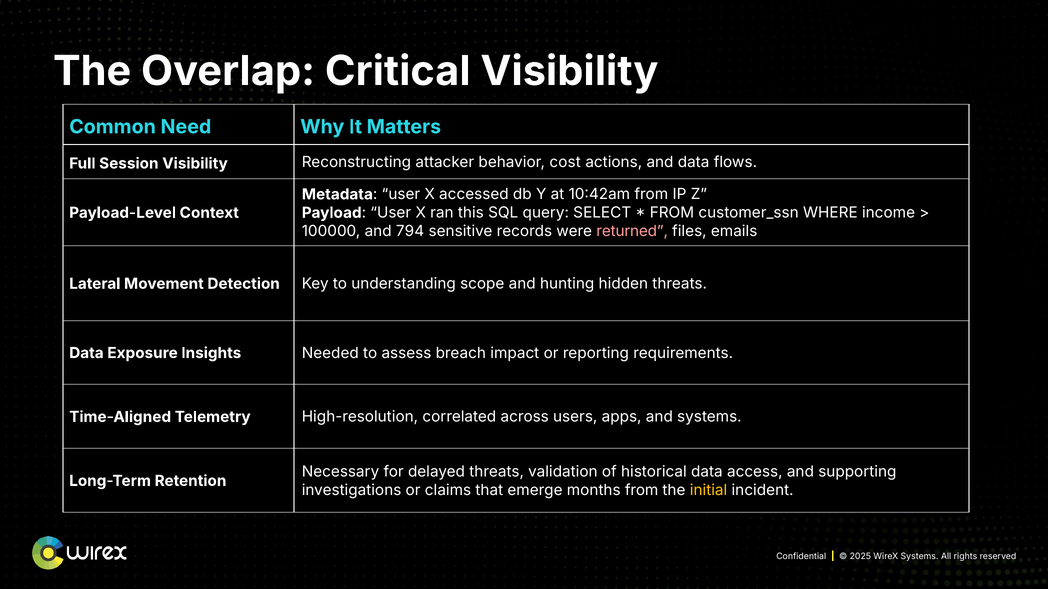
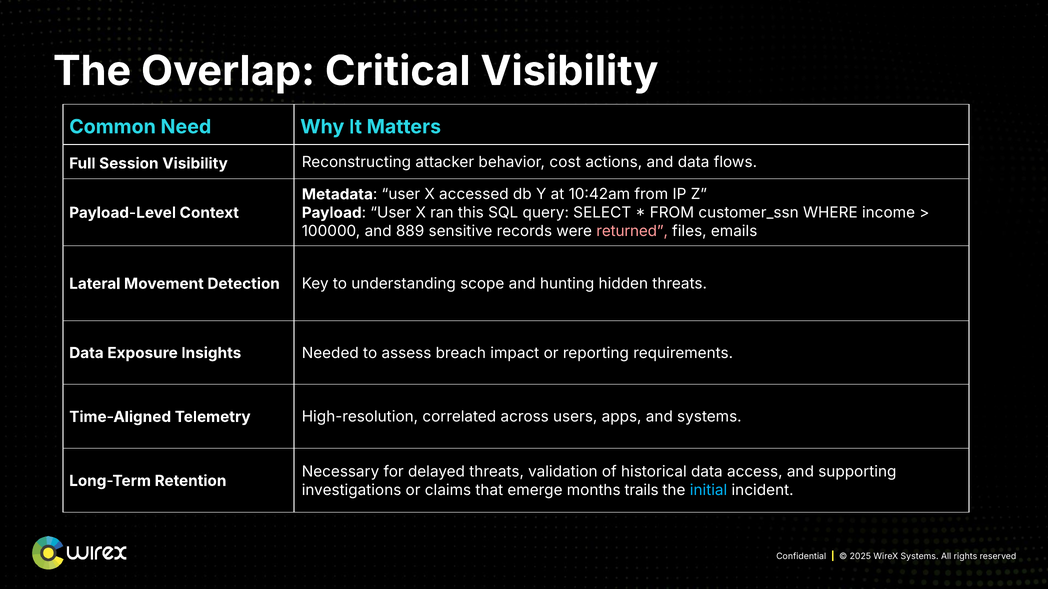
794: 794 -> 889 (410, 231)
months from: from -> trails (642, 490)
initial colour: yellow -> light blue (709, 490)
